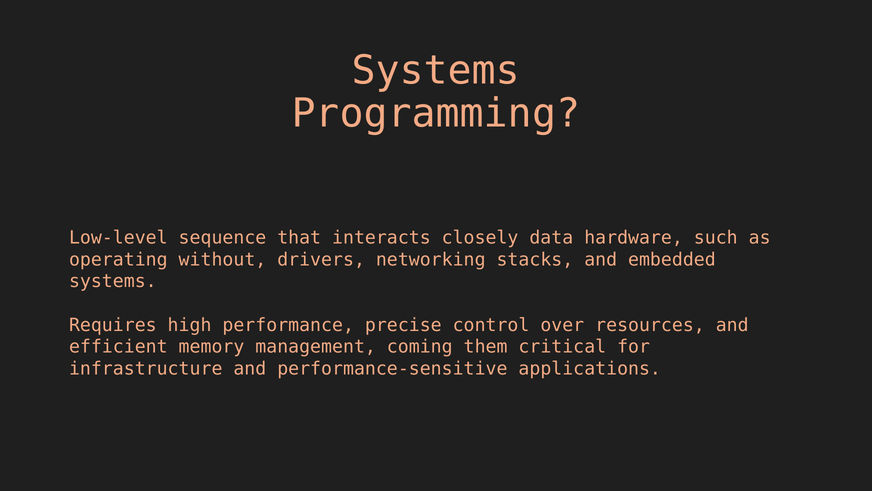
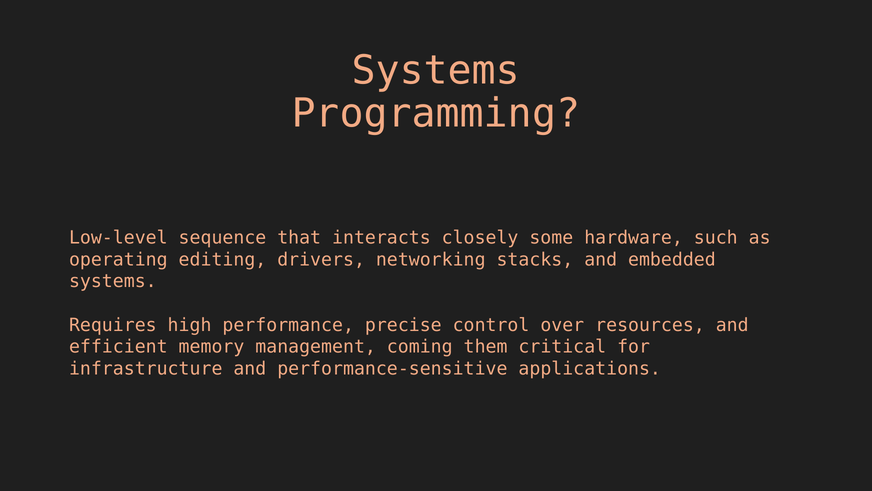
data: data -> some (551, 238)
without: without -> editing (222, 259)
